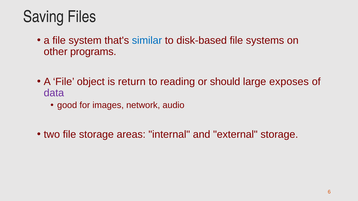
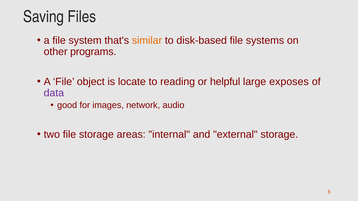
similar colour: blue -> orange (147, 40)
return: return -> locate (132, 82)
should: should -> helpful (225, 82)
